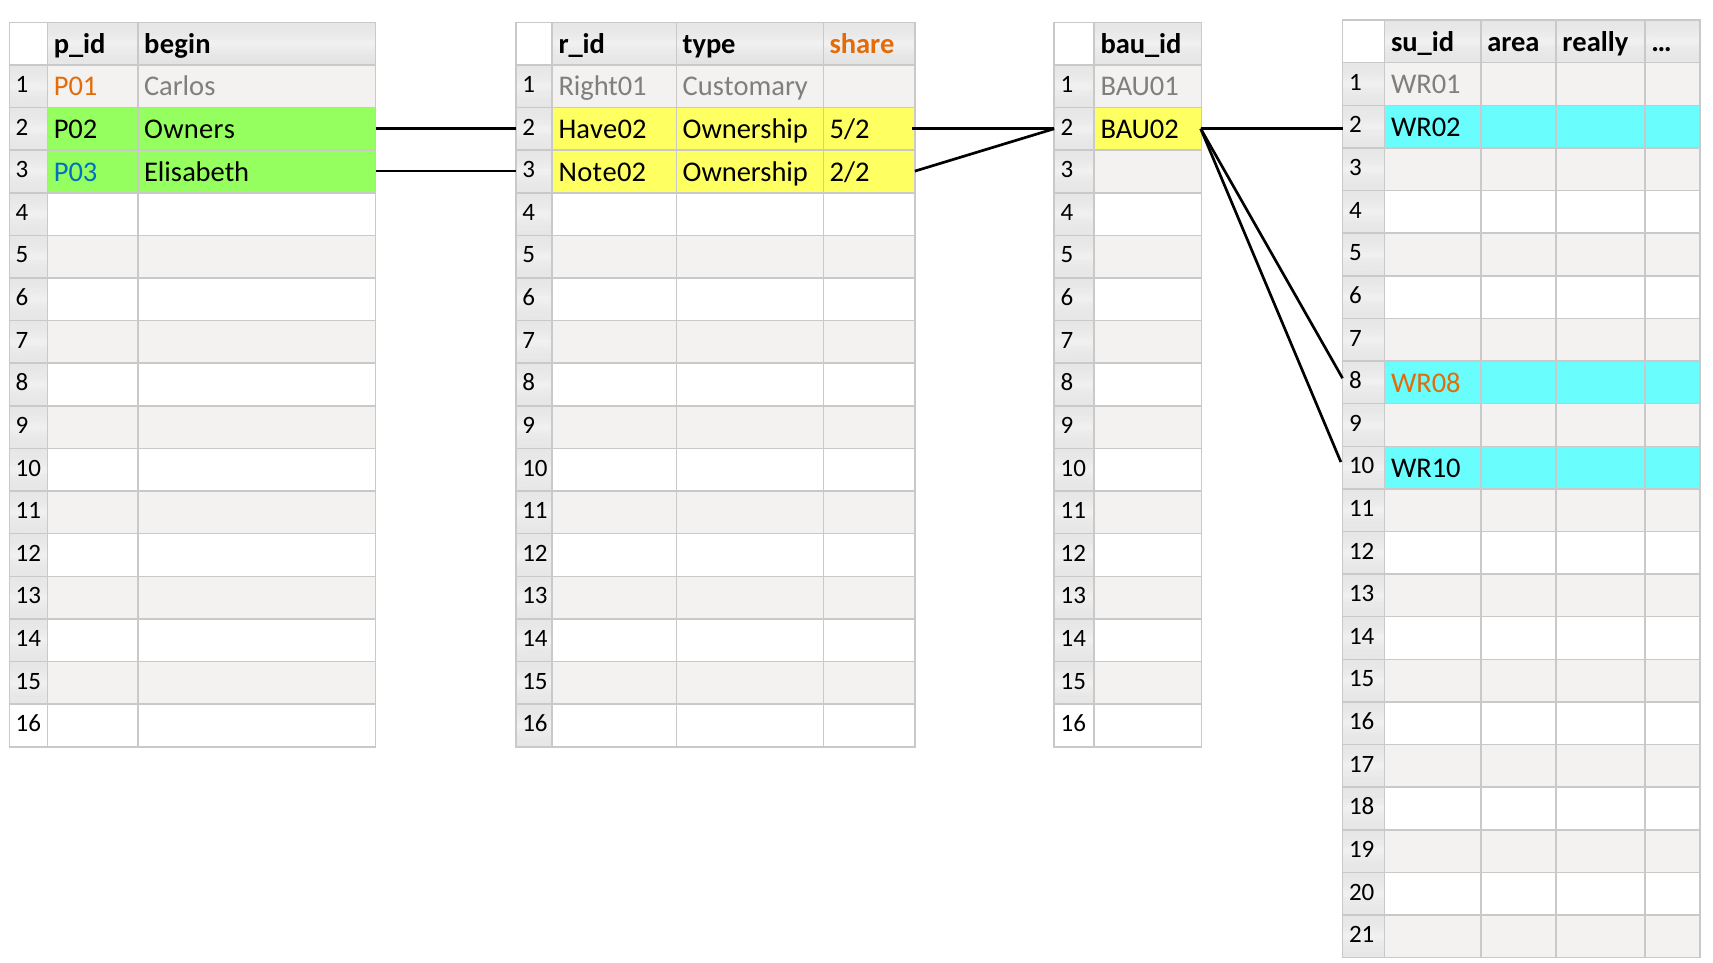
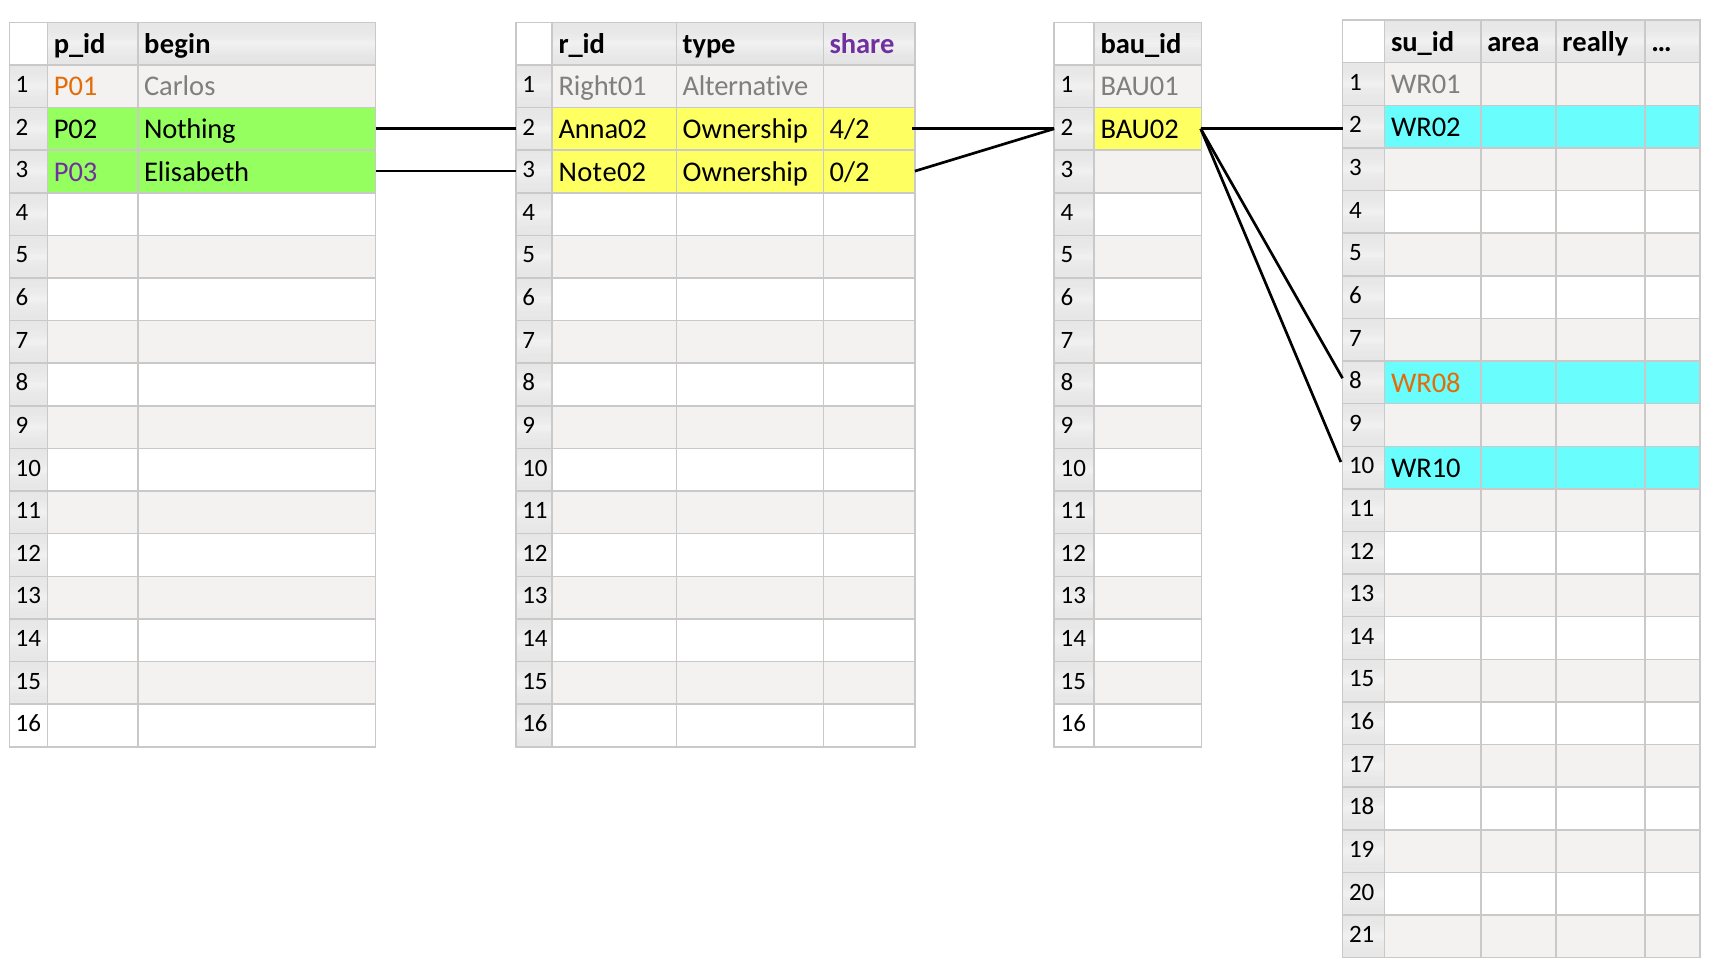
share colour: orange -> purple (862, 44)
Customary: Customary -> Alternative (745, 87)
Owners: Owners -> Nothing (190, 129)
Have02: Have02 -> Anna02 (603, 129)
5/2: 5/2 -> 4/2 (850, 129)
P03 colour: blue -> purple (76, 172)
2/2: 2/2 -> 0/2 (850, 172)
